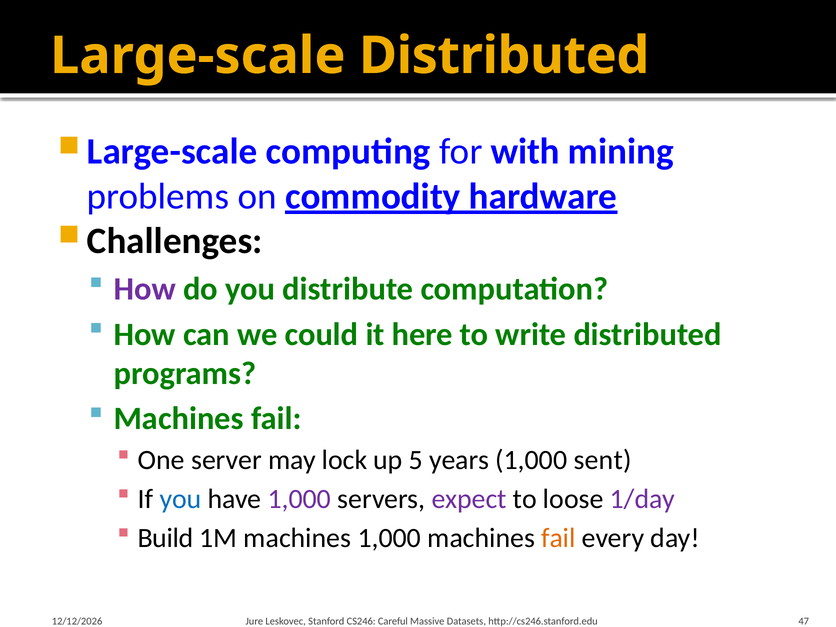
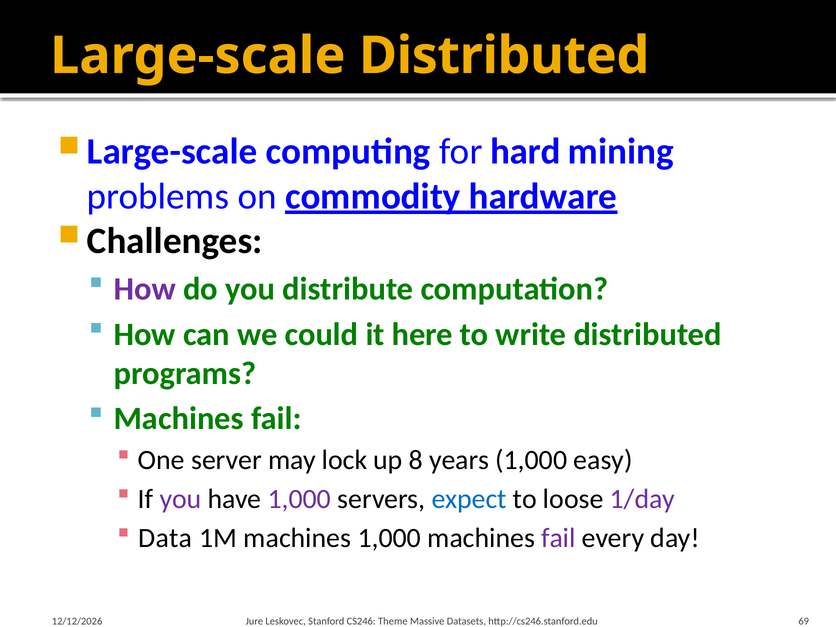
with: with -> hard (525, 152)
5: 5 -> 8 (416, 460)
sent: sent -> easy (603, 460)
you colour: blue -> purple (181, 499)
expect colour: purple -> blue (469, 499)
Build: Build -> Data (165, 538)
fail colour: orange -> purple (559, 538)
Careful: Careful -> Theme (393, 621)
47: 47 -> 69 (804, 621)
